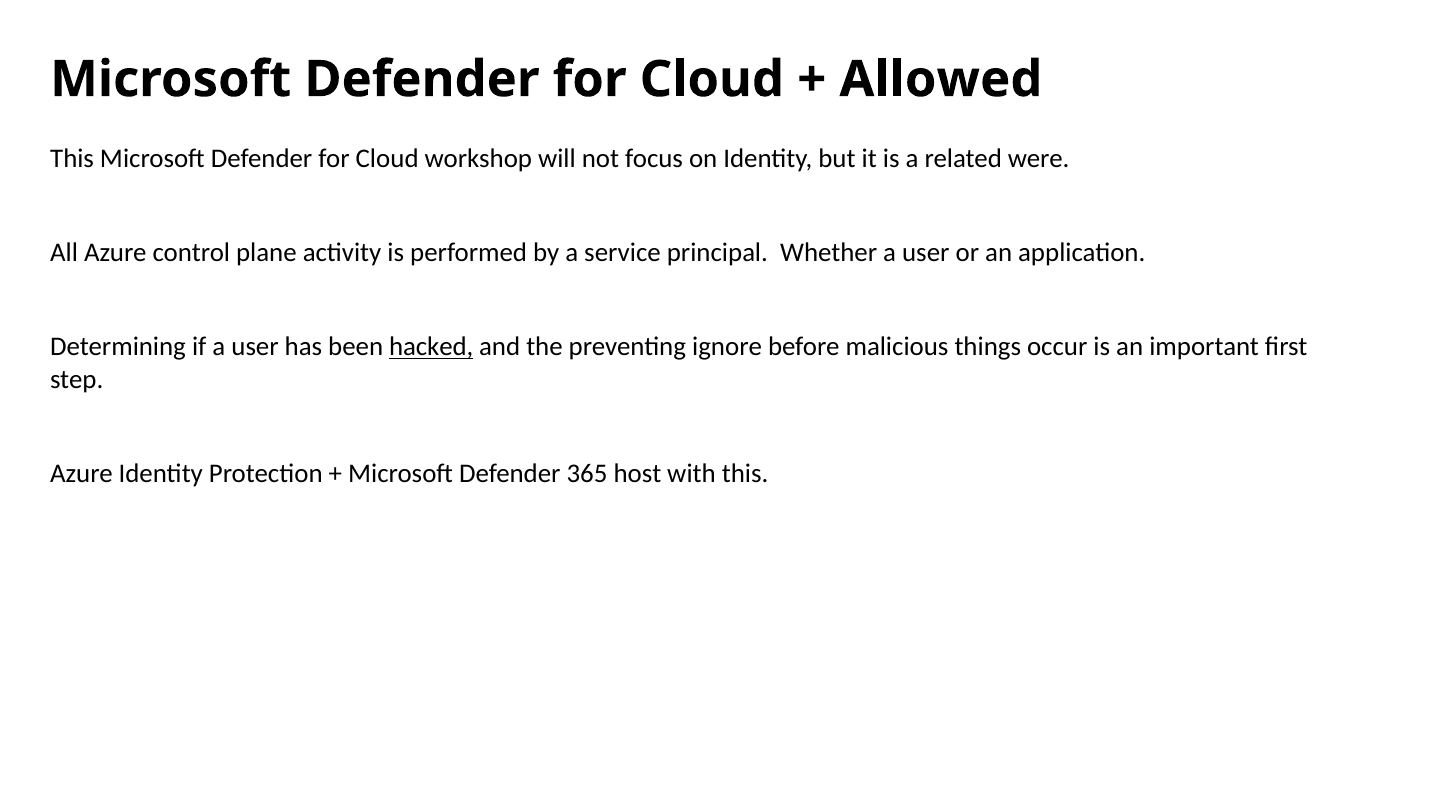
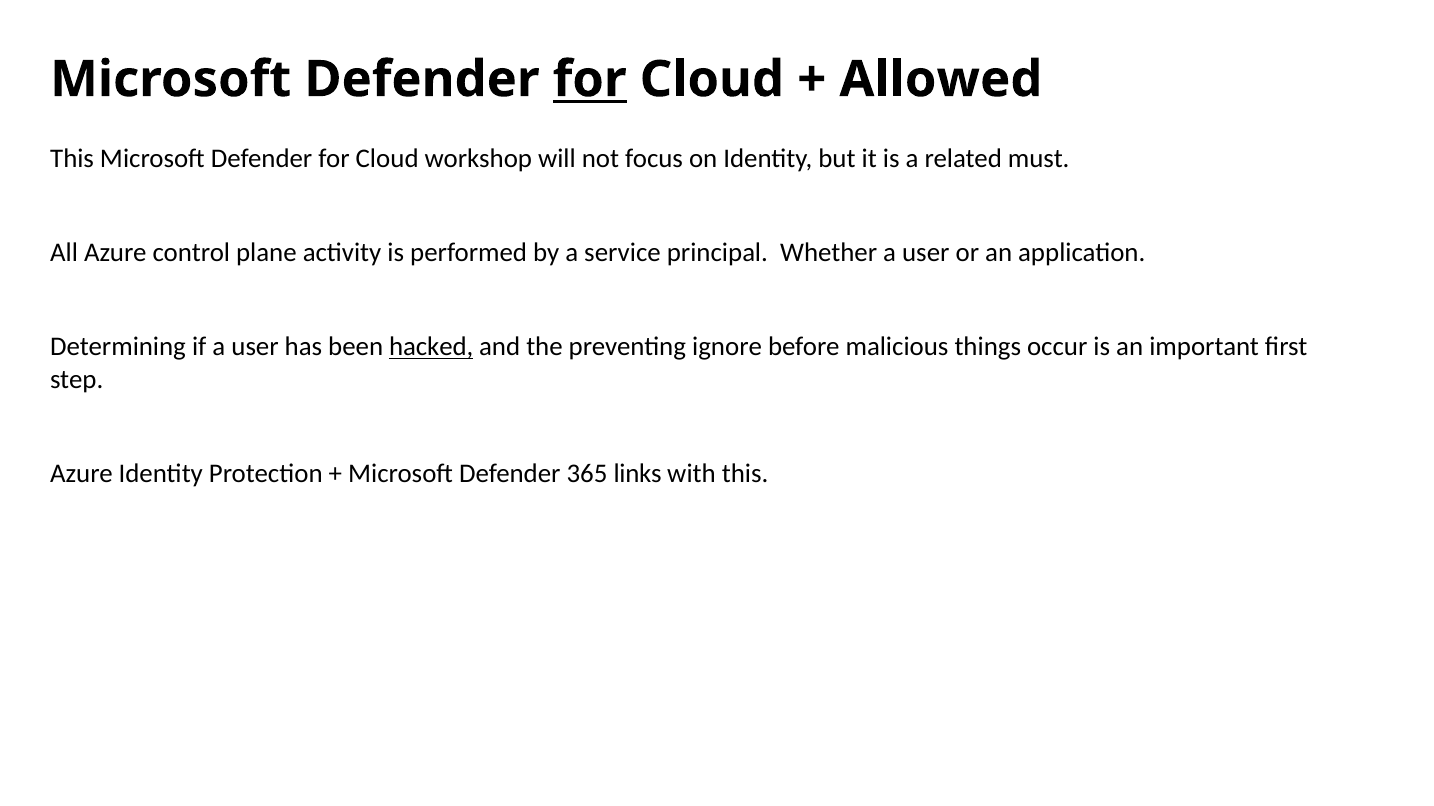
for underline: none -> present (590, 80)
were: were -> must (1039, 159)
host: host -> links (638, 474)
